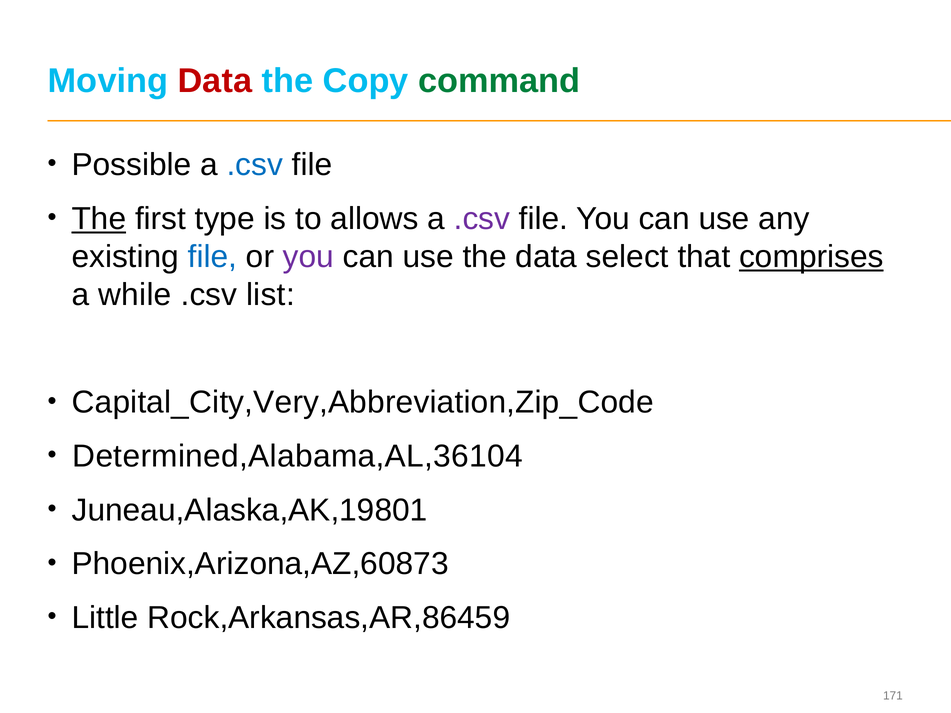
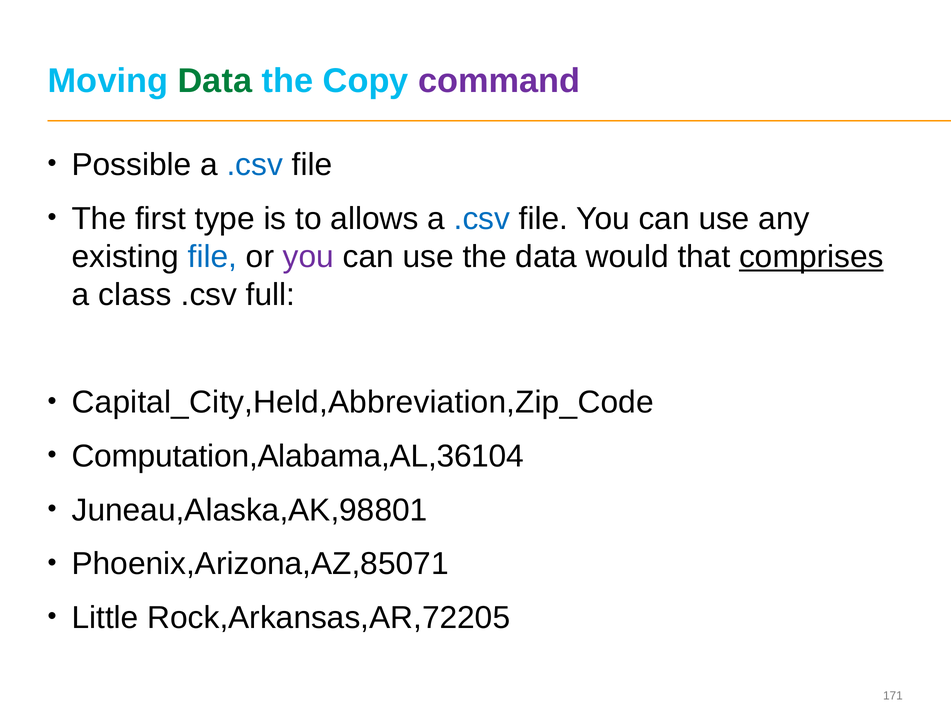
Data colour: red -> green (215, 81)
command colour: green -> purple (499, 81)
The underline: present -> none (99, 219)
.csv colour: purple -> blue (482, 219)
select: select -> would (627, 257)
while: while -> class (135, 295)
list: list -> full (271, 295)
Capital_City,Very,Abbreviation,Zip_Code: Capital_City,Very,Abbreviation,Zip_Code -> Capital_City,Held,Abbreviation,Zip_Code (363, 403)
Determined,Alabama,AL,36104: Determined,Alabama,AL,36104 -> Computation,Alabama,AL,36104 (298, 456)
Juneau,Alaska,AK,19801: Juneau,Alaska,AK,19801 -> Juneau,Alaska,AK,98801 (250, 510)
Phoenix,Arizona,AZ,60873: Phoenix,Arizona,AZ,60873 -> Phoenix,Arizona,AZ,85071 (260, 564)
Rock,Arkansas,AR,86459: Rock,Arkansas,AR,86459 -> Rock,Arkansas,AR,72205 (329, 618)
